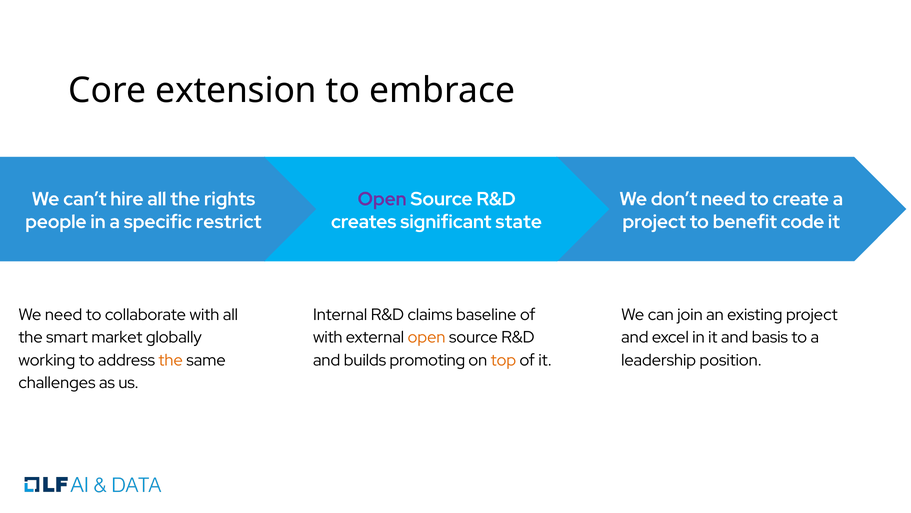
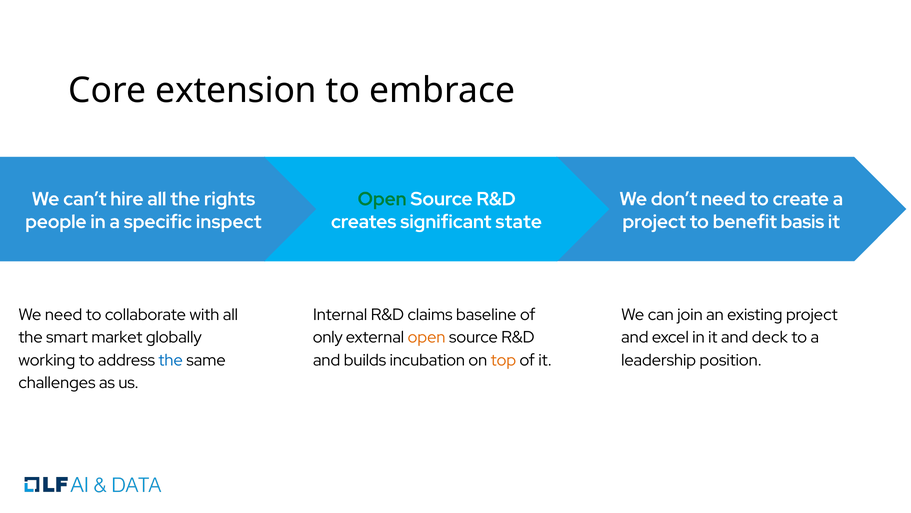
Open colour: purple -> green (382, 199)
restrict: restrict -> inspect (229, 222)
code: code -> basis (802, 222)
with: with -> only (328, 337)
basis: basis -> deck (770, 337)
the colour: orange -> blue (171, 360)
promoting: promoting -> incubation (427, 360)
